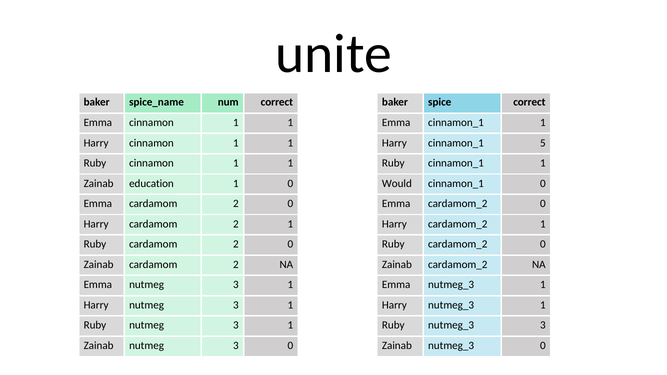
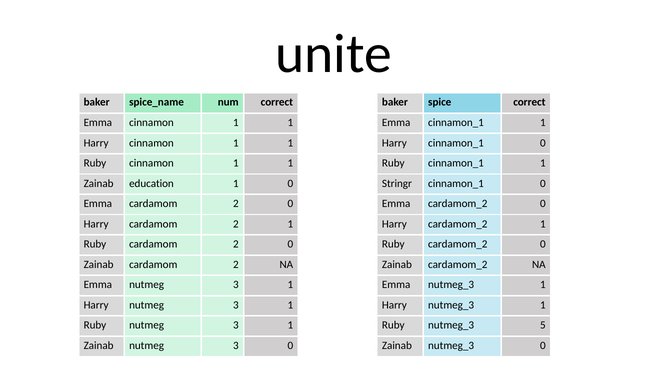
5: 5 -> 0 (543, 143)
Would: Would -> Stringr (397, 183)
3: 3 -> 5 (543, 325)
